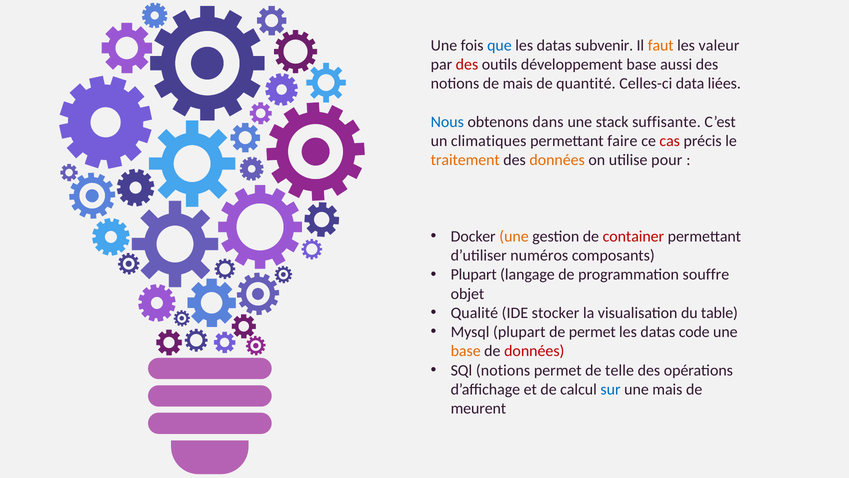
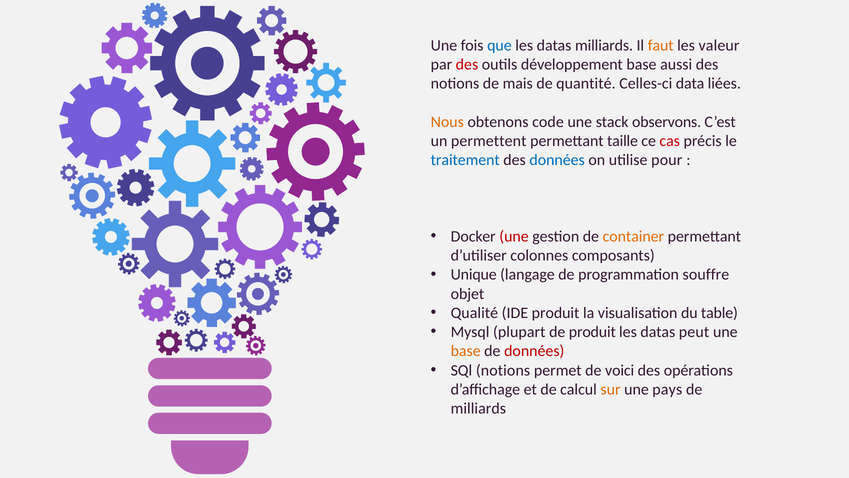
datas subvenir: subvenir -> milliards (604, 45)
Nous colour: blue -> orange (447, 122)
dans: dans -> code (548, 122)
suffisante: suffisante -> observons (667, 122)
climatiques: climatiques -> permettent (489, 141)
faire: faire -> taille (623, 141)
traitement colour: orange -> blue (465, 160)
données colour: orange -> blue (557, 160)
une colour: orange -> red (514, 236)
container colour: red -> orange (633, 236)
numéros: numéros -> colonnes (539, 255)
Plupart: Plupart -> Unique (474, 274)
IDE stocker: stocker -> produit (556, 313)
de permet: permet -> produit (592, 332)
code: code -> peut (694, 332)
telle: telle -> voici (620, 370)
sur colour: blue -> orange (610, 389)
une mais: mais -> pays (667, 389)
meurent: meurent -> milliards (478, 408)
